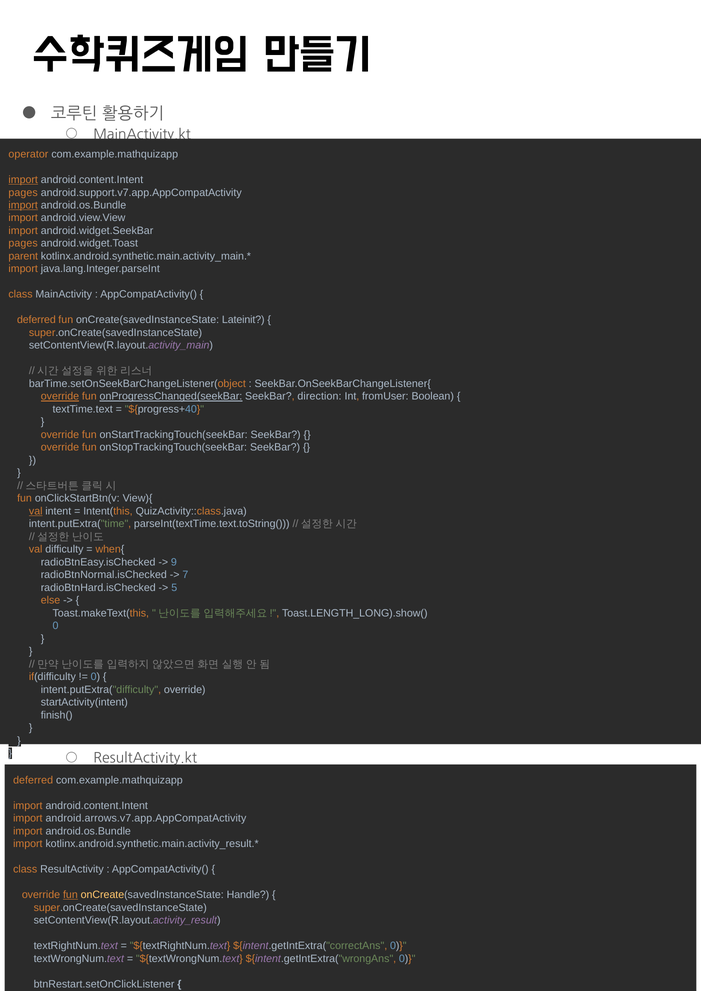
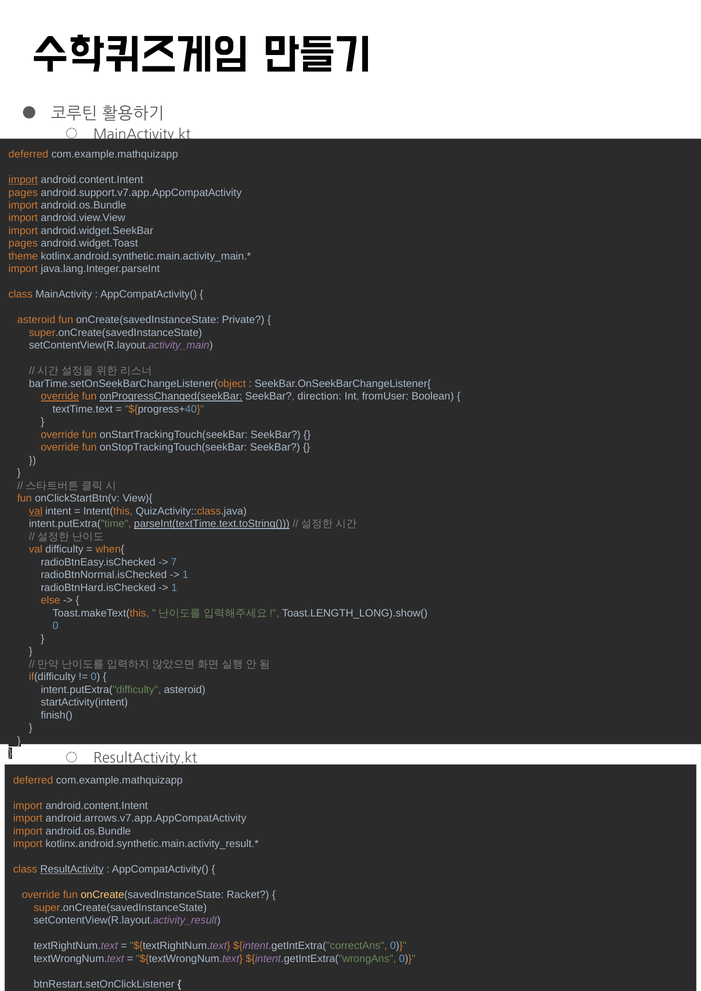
operator: operator -> deferred (28, 154)
import underline: present -> none (23, 205)
parent: parent -> theme (23, 256)
deferred: deferred -> asteroid (36, 320)
Lateinit: Lateinit -> Private (243, 320)
parseInt(textTime.text.toString( underline: none -> present (212, 524)
9: 9 -> 7 (174, 562)
7: 7 -> 1 (185, 575)
5: 5 -> 1 (174, 588)
intent.putExtra("difficulty override: override -> asteroid (185, 690)
ResultActivity underline: none -> present (72, 870)
fun underline: present -> none (70, 895)
Handle: Handle -> Racket (248, 895)
